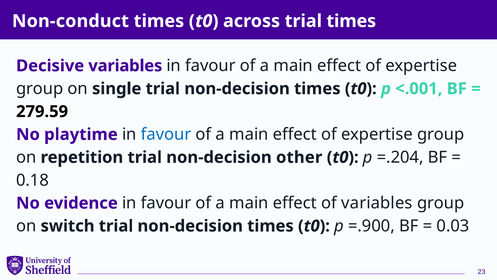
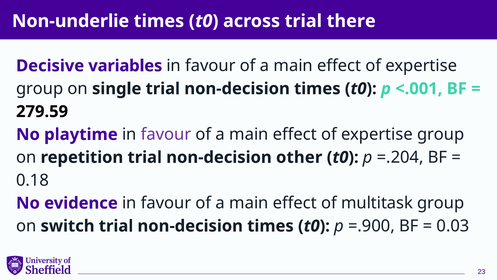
Non-conduct: Non-conduct -> Non-underlie (71, 21)
trial times: times -> there (351, 21)
favour colour: blue -> purple (166, 134)
of variables: variables -> multitask (377, 203)
